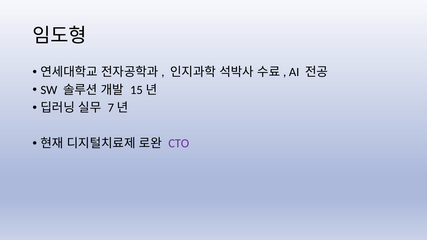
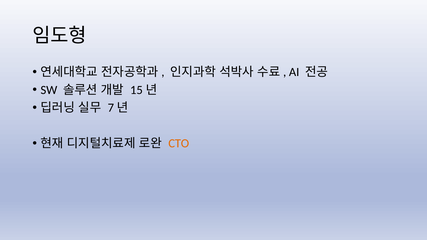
CTO colour: purple -> orange (179, 144)
